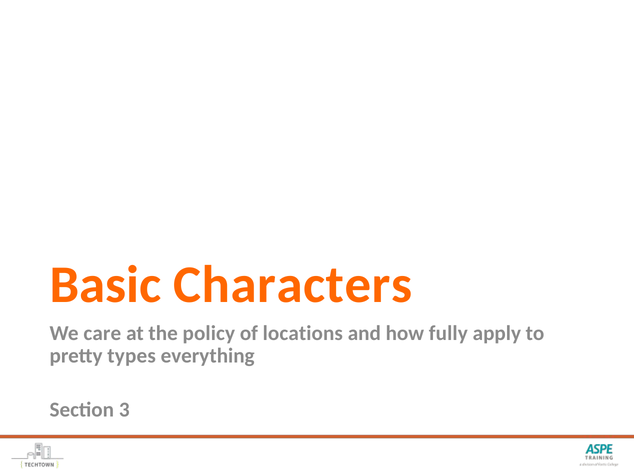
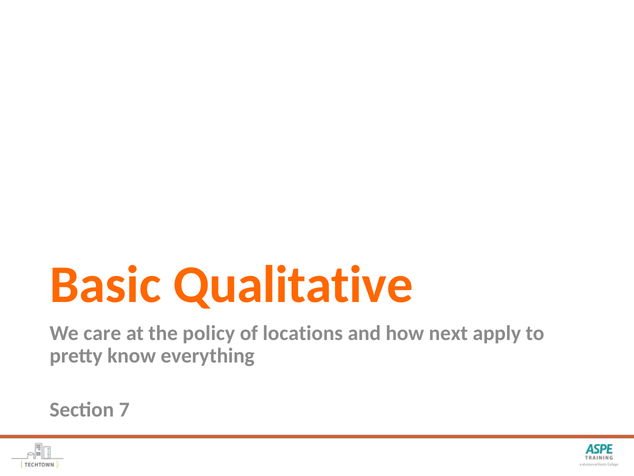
Characters: Characters -> Qualitative (293, 284)
fully: fully -> next (448, 333)
types: types -> know (132, 356)
3: 3 -> 7 (124, 410)
